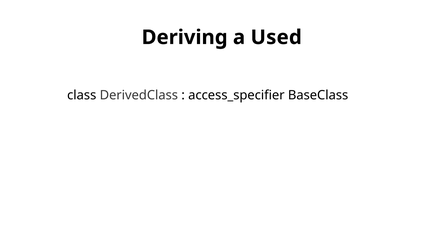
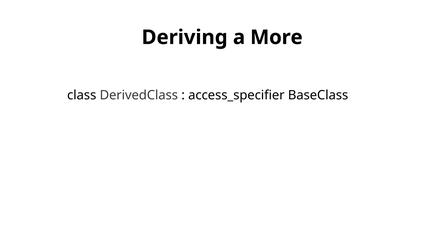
Used: Used -> More (276, 37)
